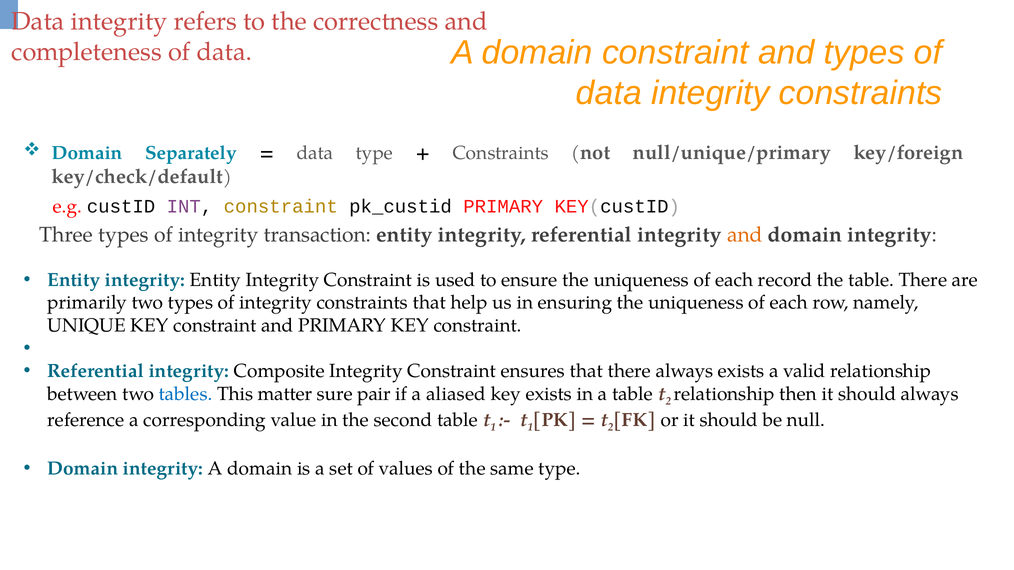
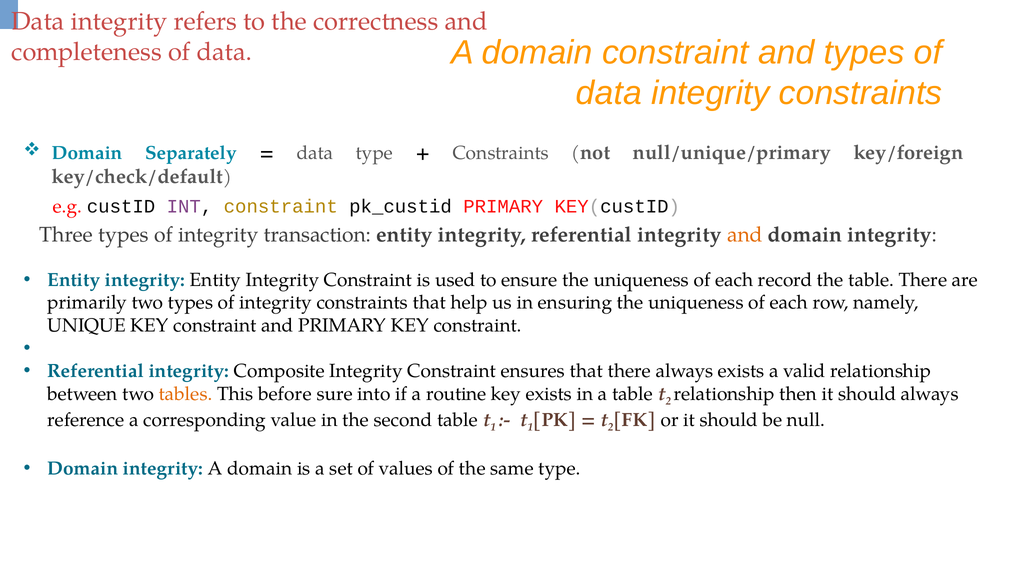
tables colour: blue -> orange (185, 394)
matter: matter -> before (285, 394)
pair: pair -> into (374, 394)
aliased: aliased -> routine (456, 394)
